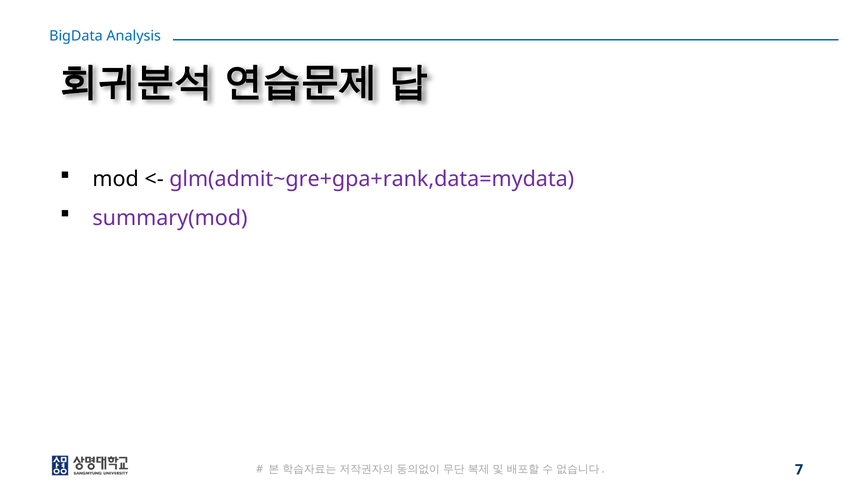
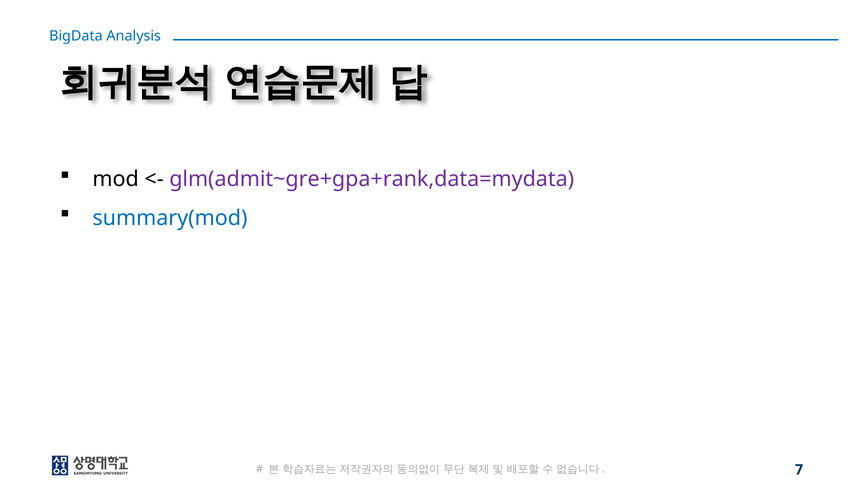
summary(mod colour: purple -> blue (170, 218)
